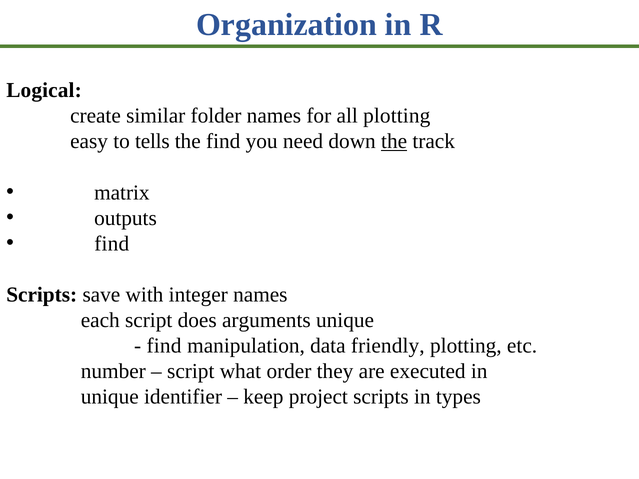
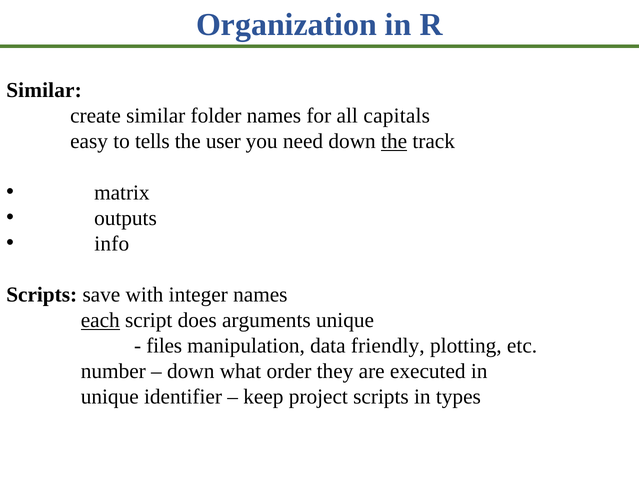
Logical: Logical -> Similar (44, 90)
all plotting: plotting -> capitals (397, 116)
the find: find -> user (223, 142)
find: find -> info (112, 244)
each underline: none -> present (100, 320)
find: find -> files (164, 346)
script: script -> down (191, 372)
